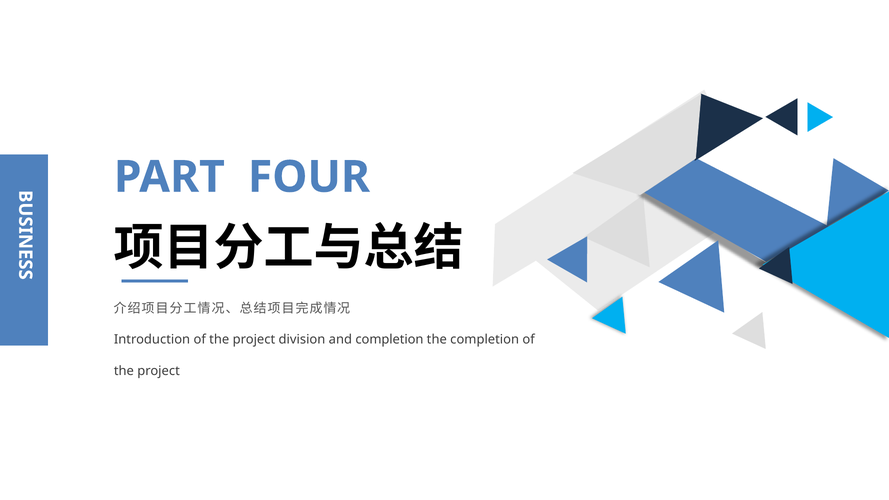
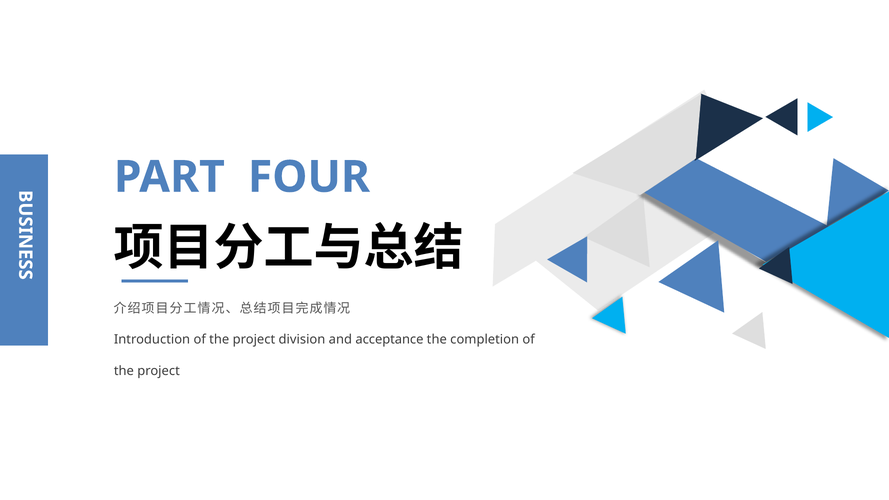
and completion: completion -> acceptance (389, 340)
